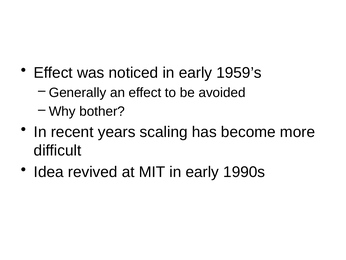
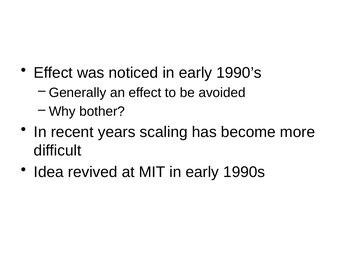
1959’s: 1959’s -> 1990’s (239, 73)
